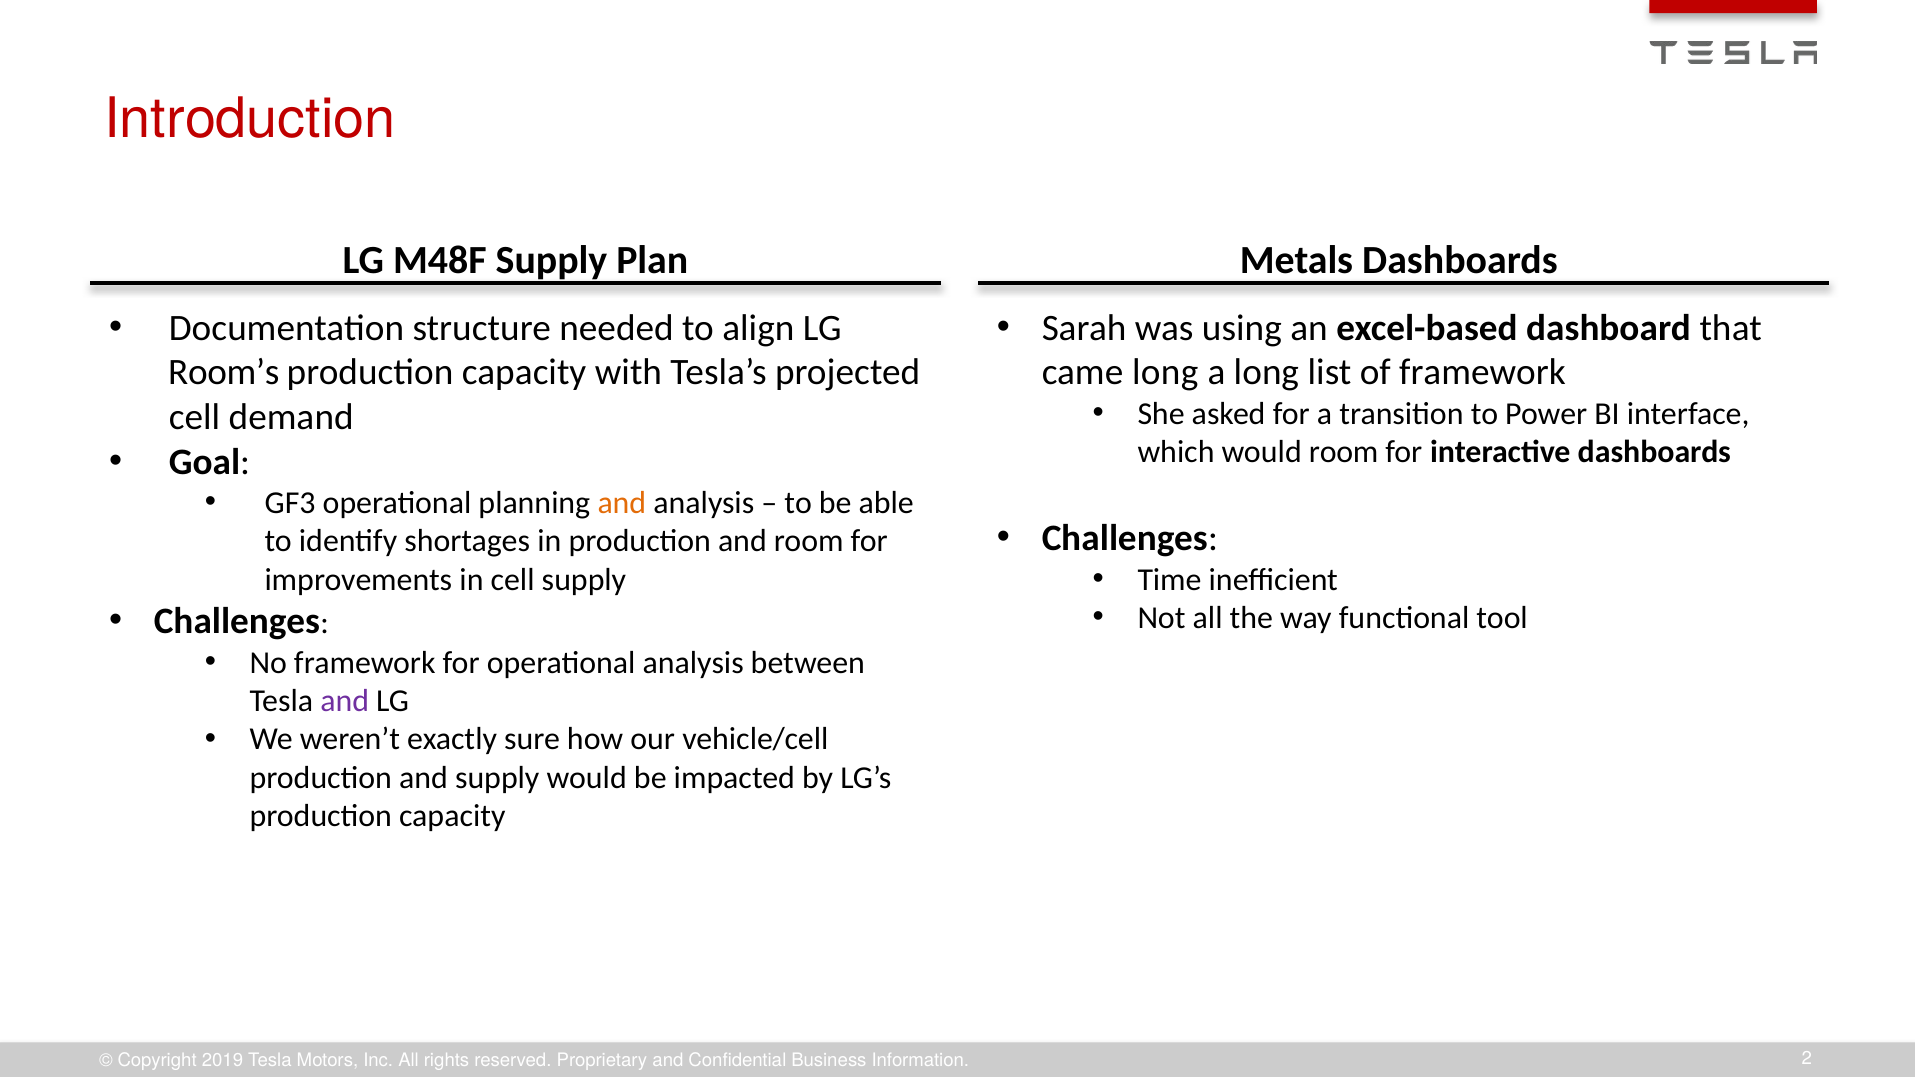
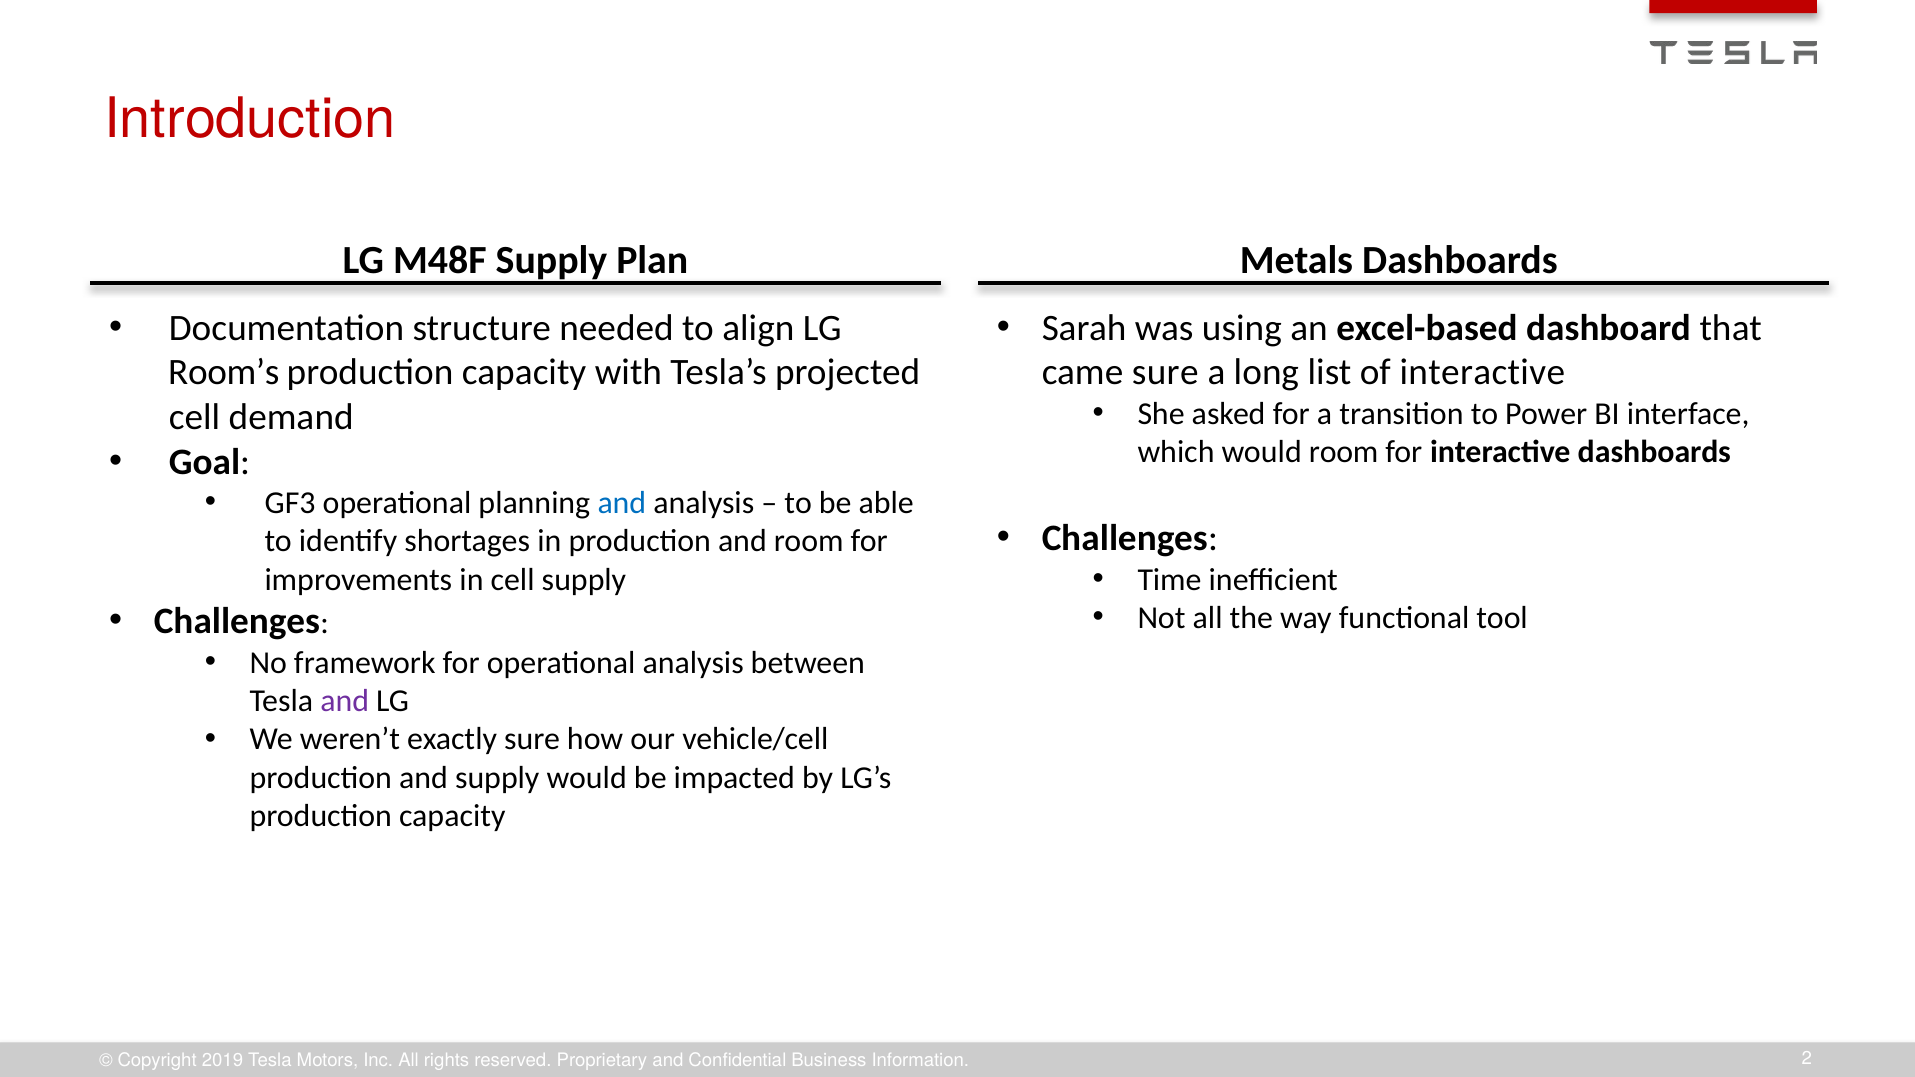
came long: long -> sure (1165, 373)
of framework: framework -> interactive (1482, 373)
and colour: orange -> blue (622, 503)
